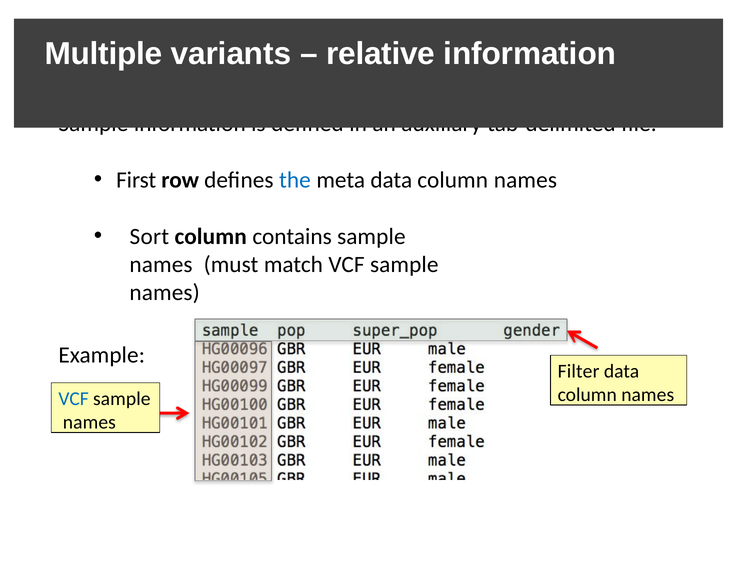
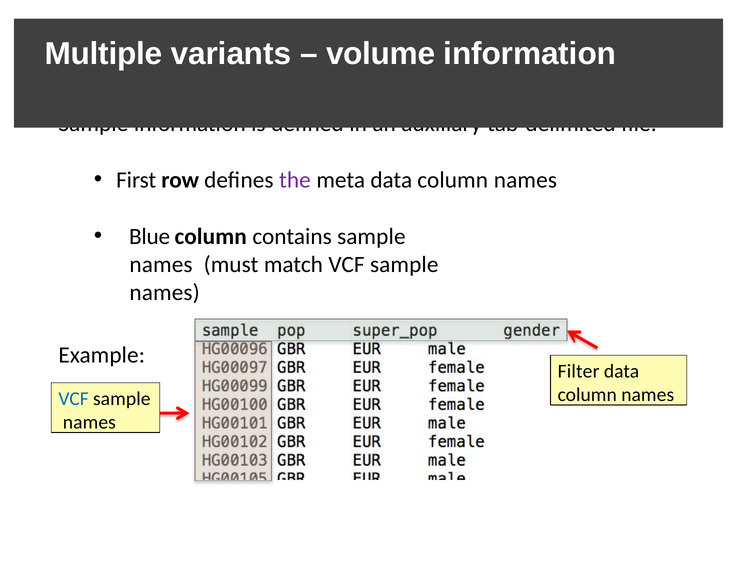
relative: relative -> volume (381, 54)
the colour: blue -> purple (295, 180)
Sort: Sort -> Blue (150, 236)
